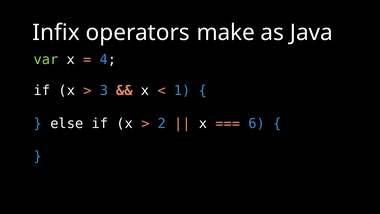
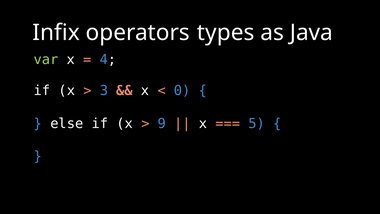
make: make -> types (226, 33)
1: 1 -> 0 (182, 90)
2: 2 -> 9 (162, 123)
6: 6 -> 5 (257, 123)
